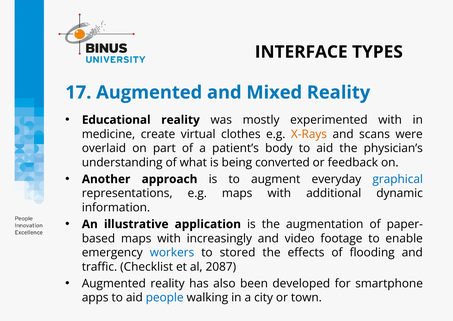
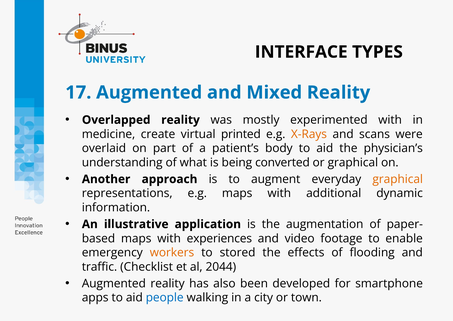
Educational: Educational -> Overlapped (116, 120)
clothes: clothes -> printed (241, 134)
or feedback: feedback -> graphical (353, 162)
graphical colour: blue -> orange (398, 179)
increasingly: increasingly -> experiences (219, 238)
workers colour: blue -> orange (172, 252)
2087: 2087 -> 2044 (221, 267)
